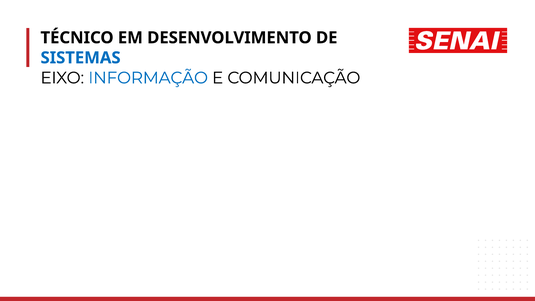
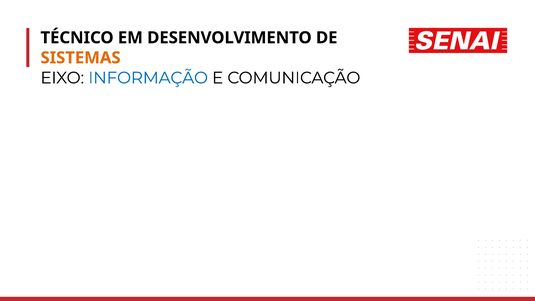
SISTEMAS colour: blue -> orange (81, 58)
